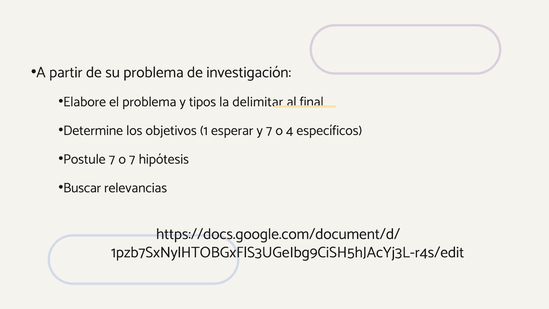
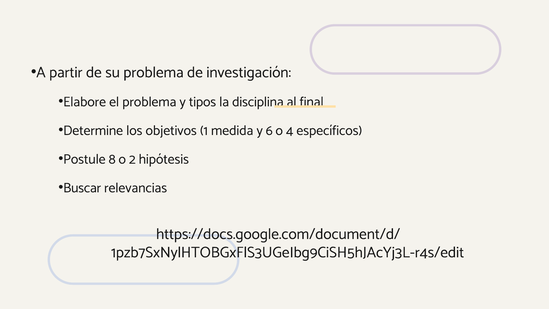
delimitar: delimitar -> disciplina (258, 102)
esperar: esperar -> medida (232, 130)
y 7: 7 -> 6 (269, 130)
Postule 7: 7 -> 8 (112, 159)
o 7: 7 -> 2 (132, 159)
